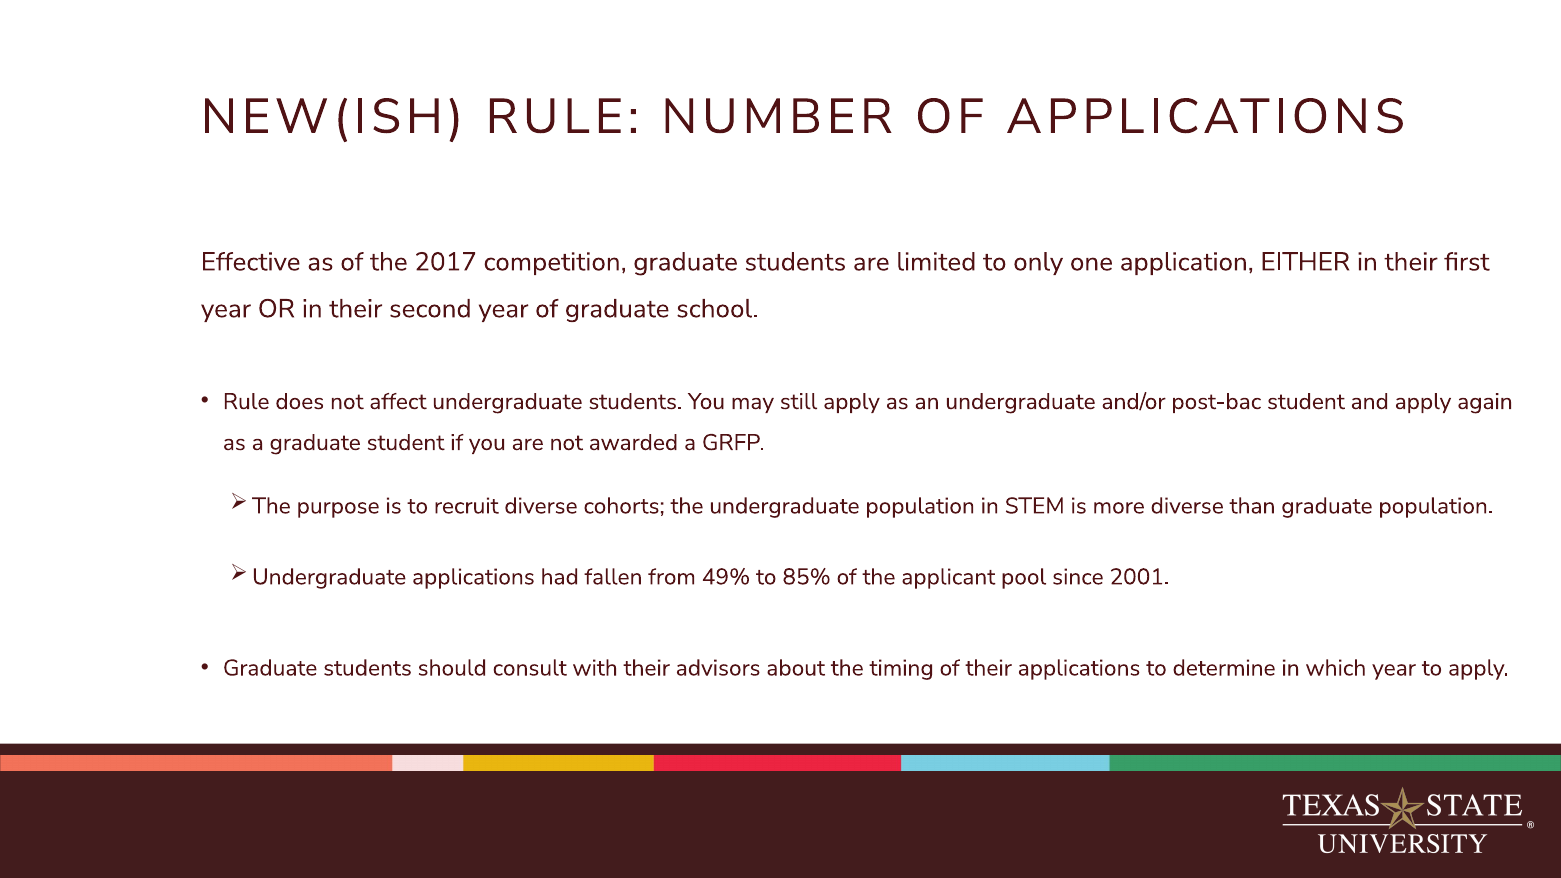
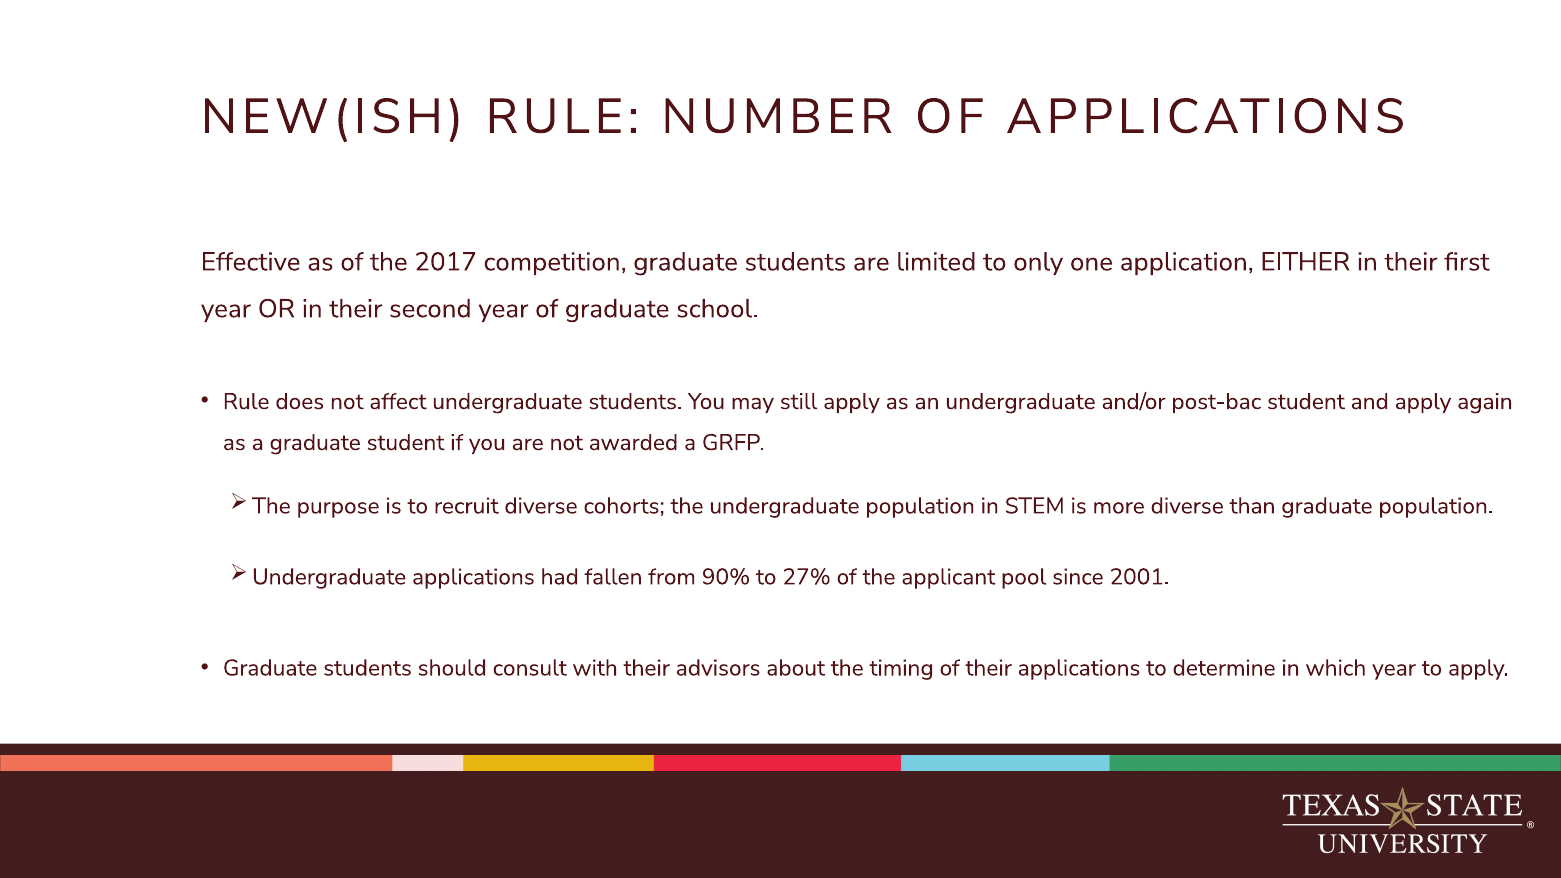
49%: 49% -> 90% (726, 577)
85%: 85% -> 27% (807, 577)
